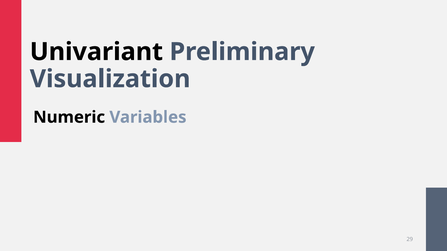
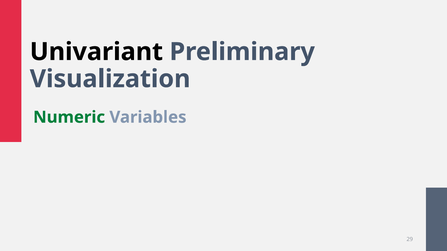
Numeric colour: black -> green (69, 117)
